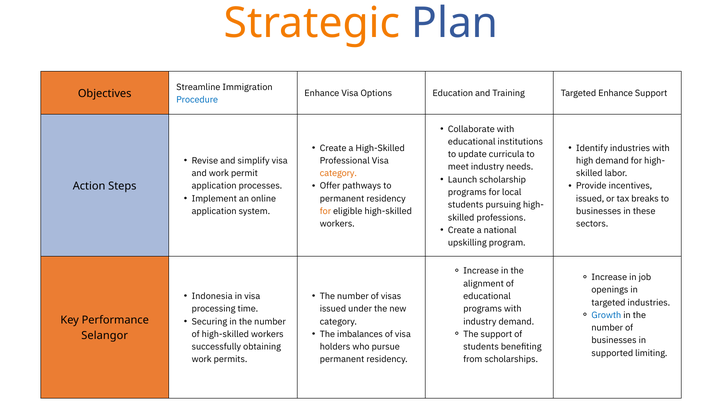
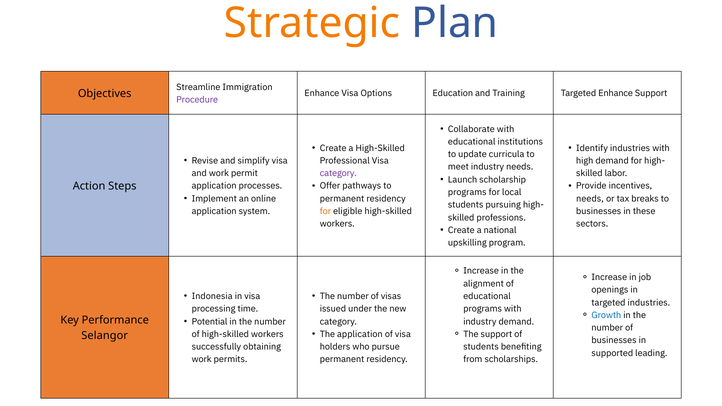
Procedure colour: blue -> purple (197, 100)
category colour: orange -> purple (338, 173)
issued: issued -> needs (590, 199)
Securing: Securing -> Potential (210, 322)
The imbalances: imbalances -> application (360, 334)
limiting: limiting -> leading (651, 353)
